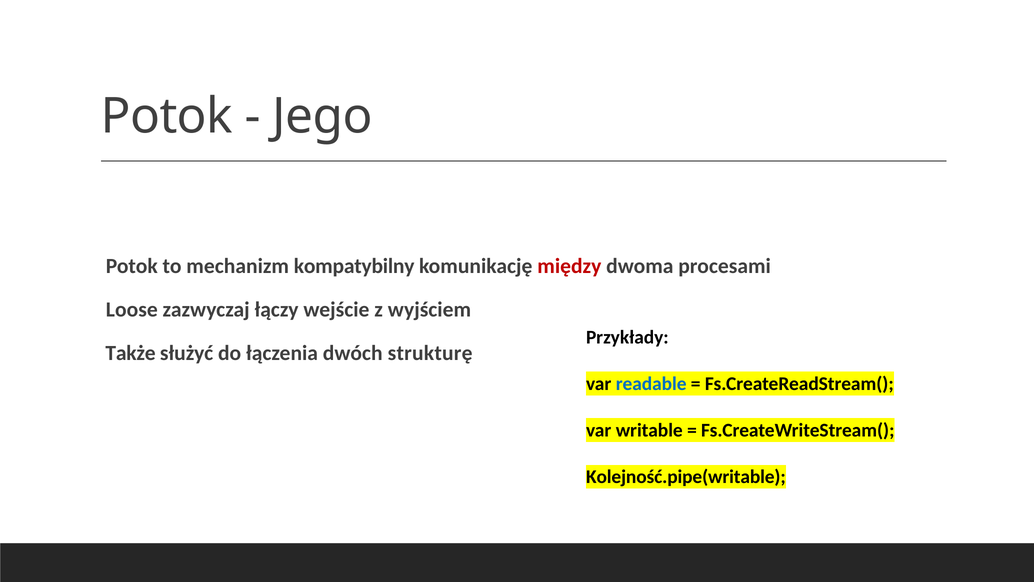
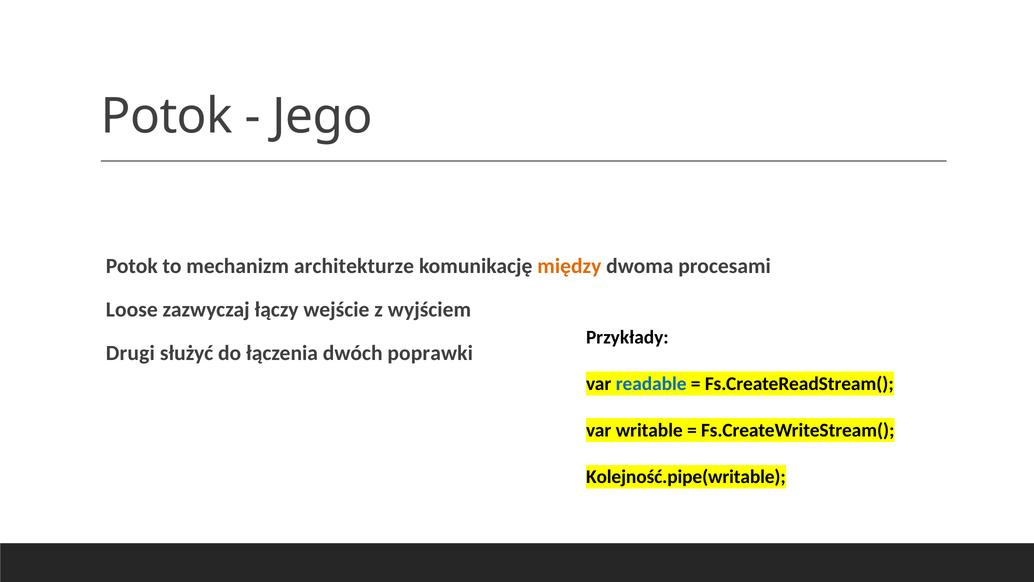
kompatybilny: kompatybilny -> architekturze (354, 266)
między colour: red -> orange (569, 266)
Także: Także -> Drugi (130, 353)
strukturę: strukturę -> poprawki (430, 353)
